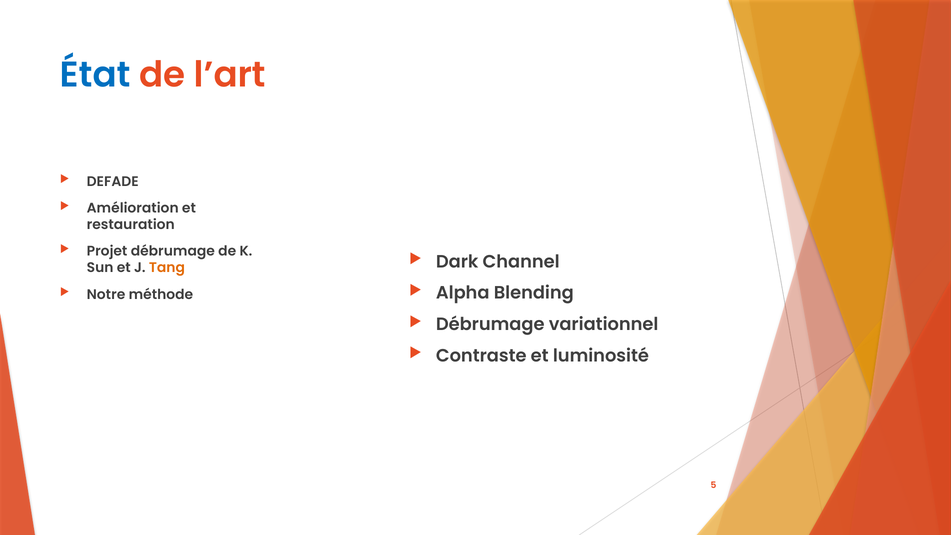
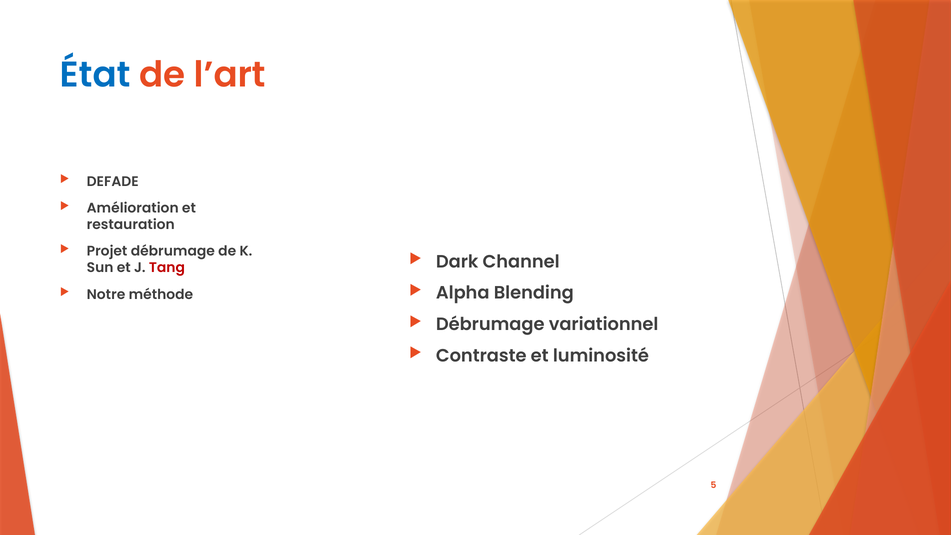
Tang colour: orange -> red (167, 268)
